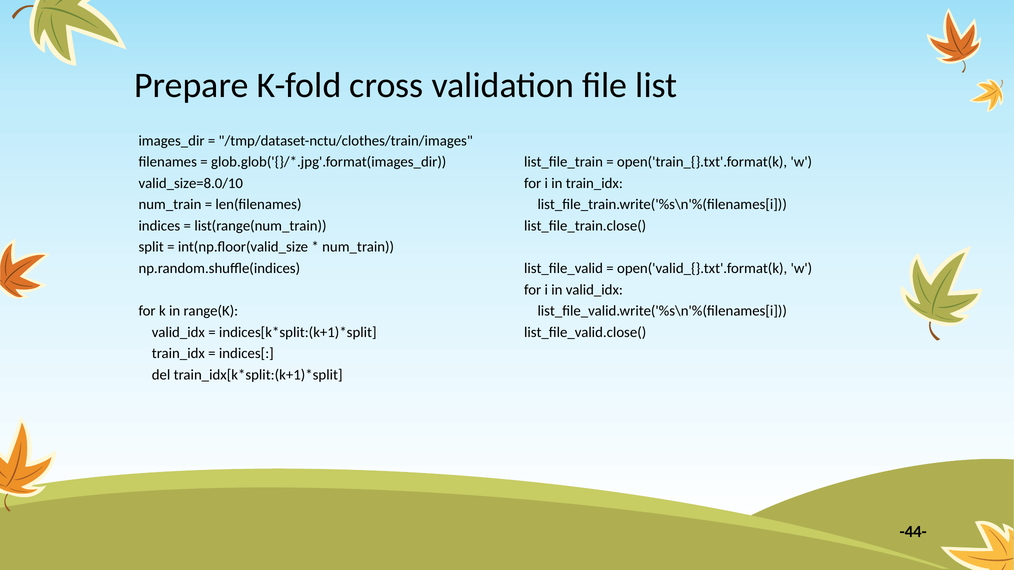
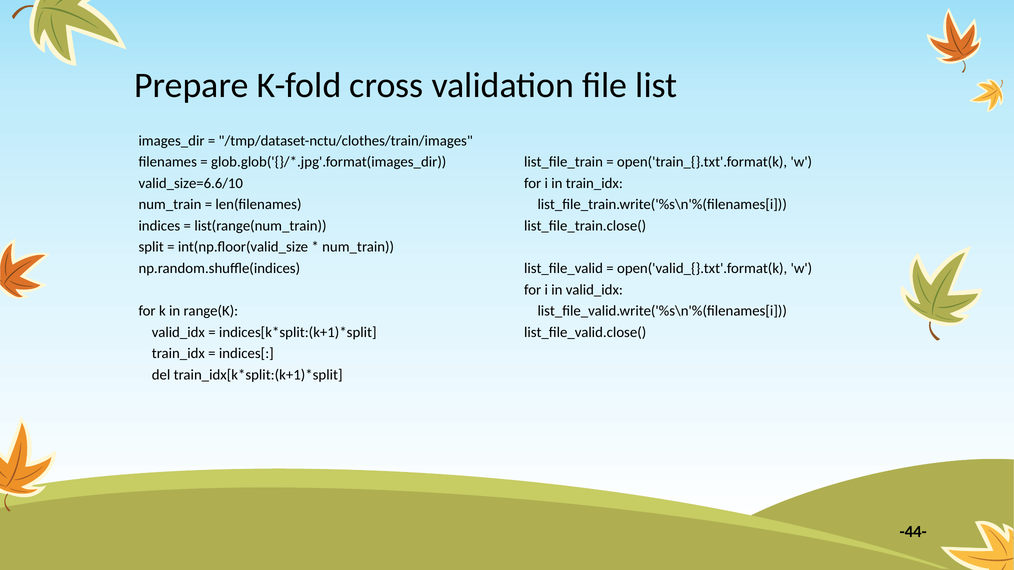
valid_size=8.0/10: valid_size=8.0/10 -> valid_size=6.6/10 (191, 183)
